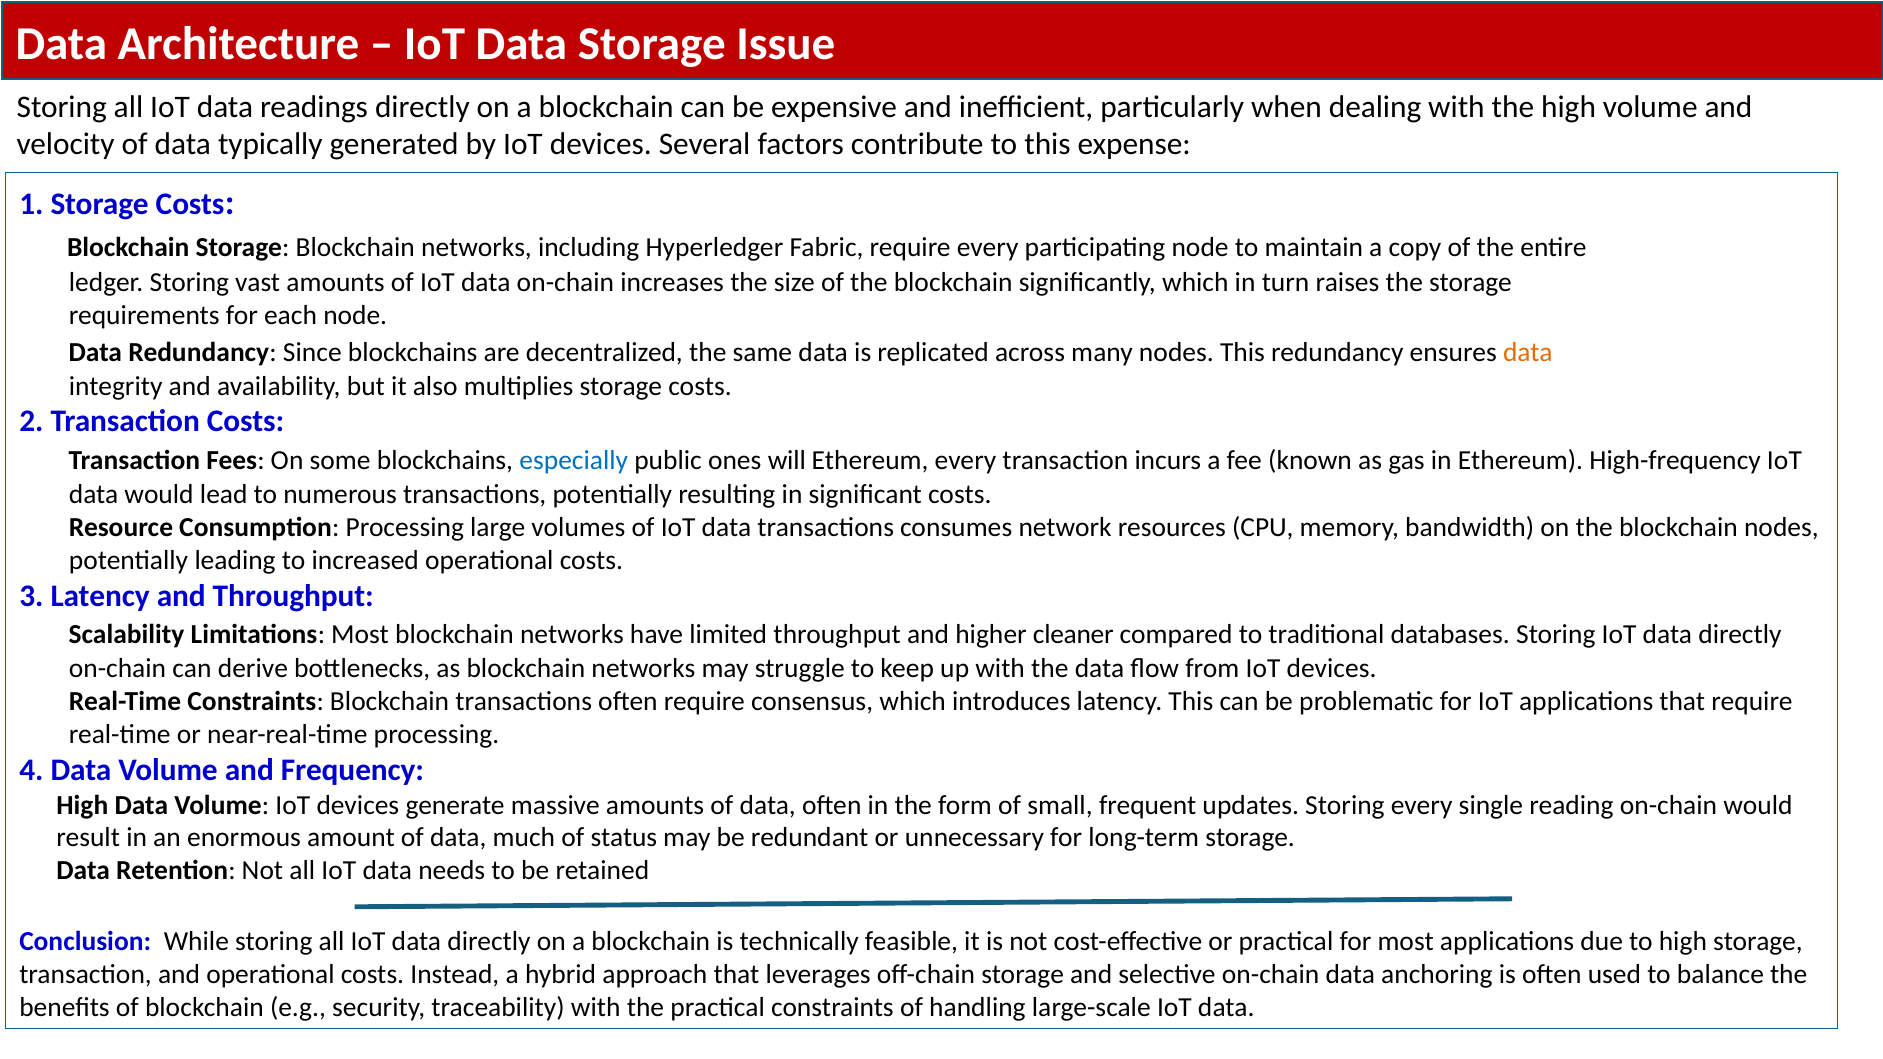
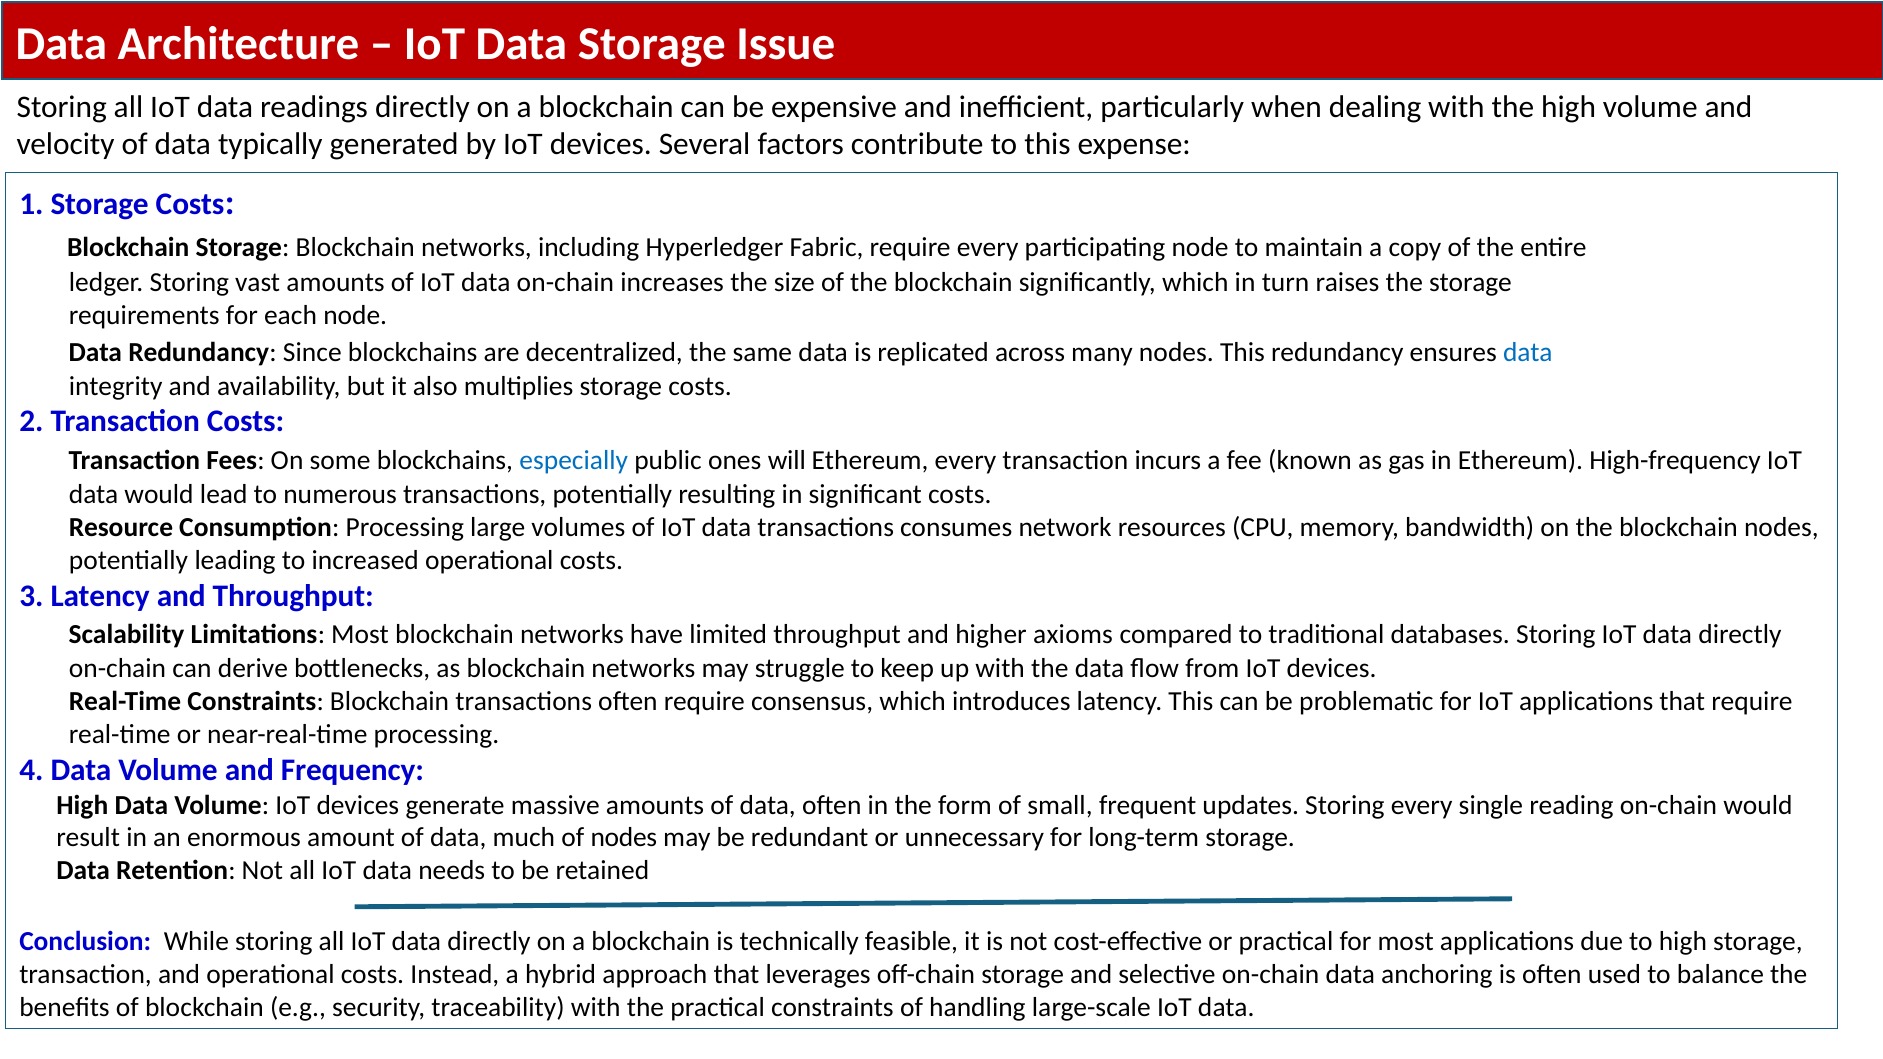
data colour: orange -> blue (1528, 352)
cleaner: cleaner -> axioms (1073, 635)
of status: status -> nodes (624, 838)
